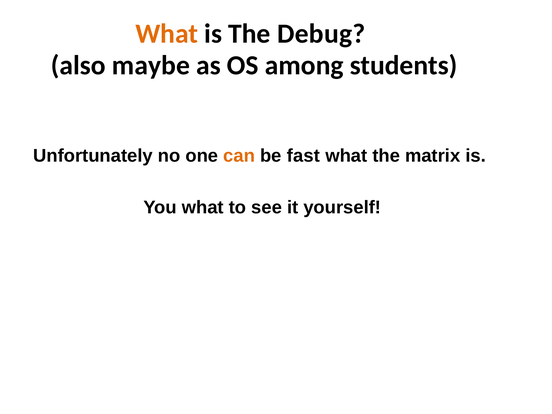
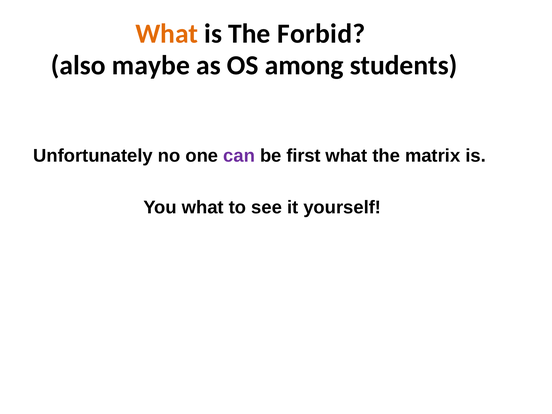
Debug: Debug -> Forbid (321, 34)
can colour: orange -> purple (239, 156)
fast: fast -> first (304, 156)
